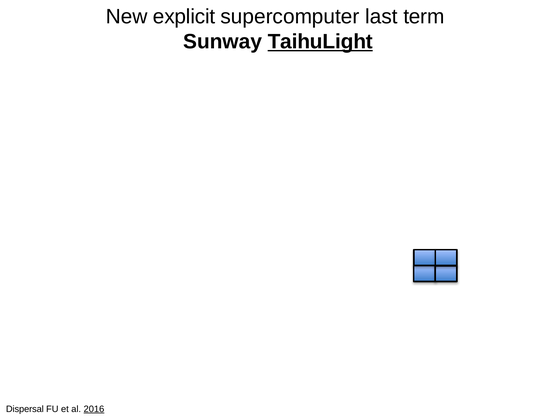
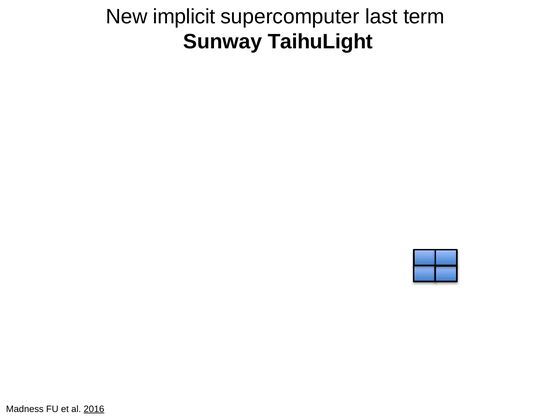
explicit: explicit -> implicit (184, 17)
TaihuLight underline: present -> none (320, 42)
Dispersal: Dispersal -> Madness (25, 409)
